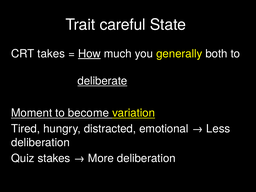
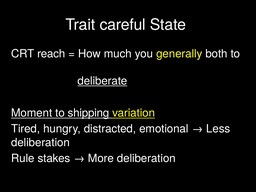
takes: takes -> reach (51, 54)
How underline: present -> none (89, 54)
become: become -> shipping (89, 113)
Quiz: Quiz -> Rule (23, 158)
